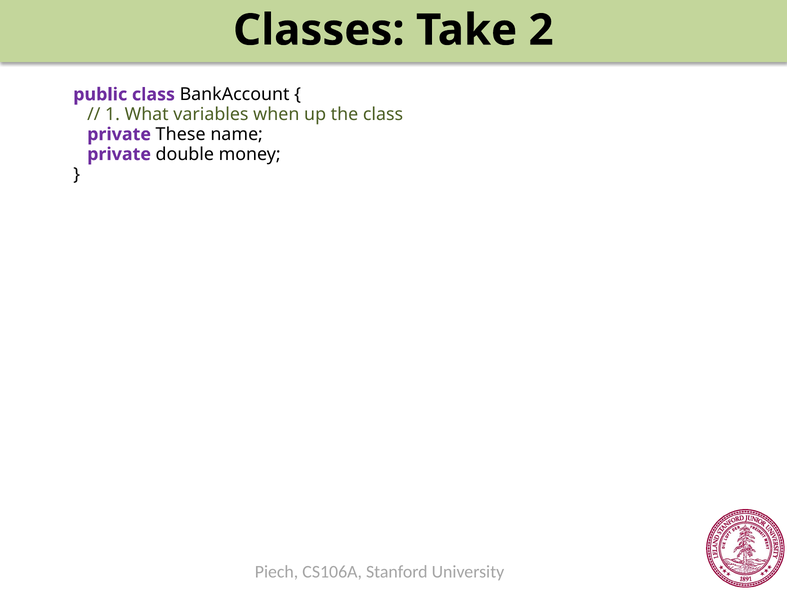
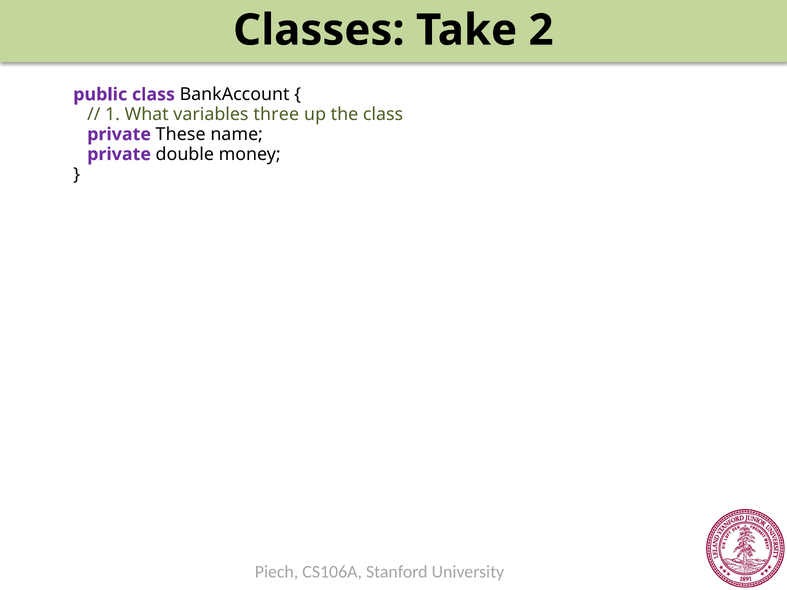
when: when -> three (276, 114)
